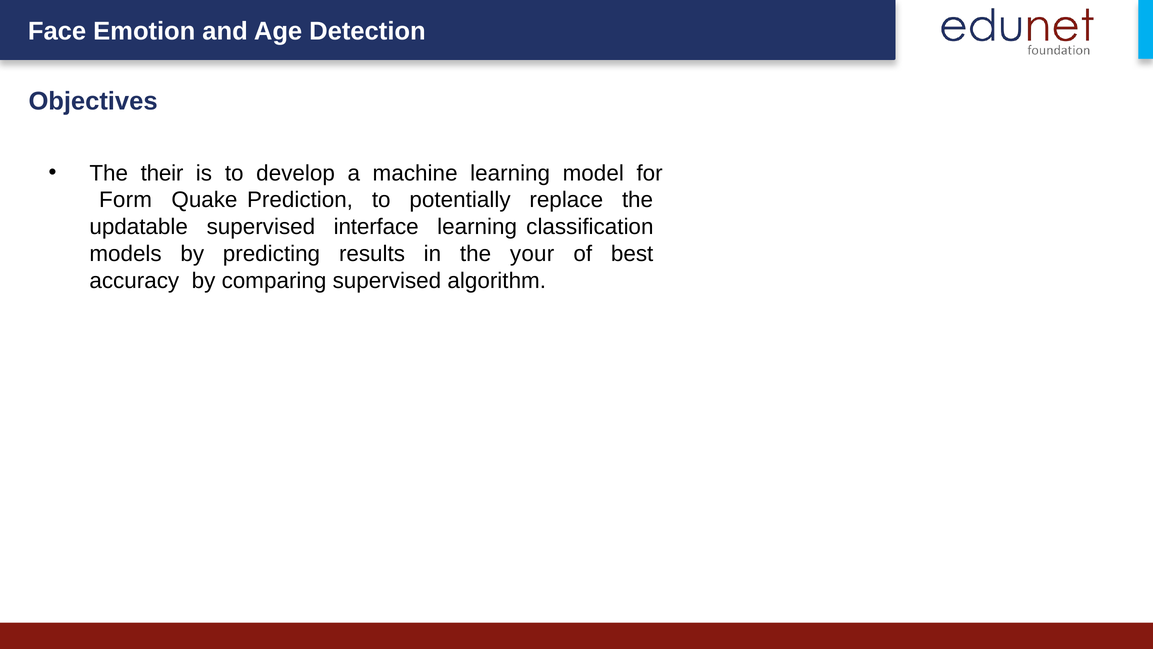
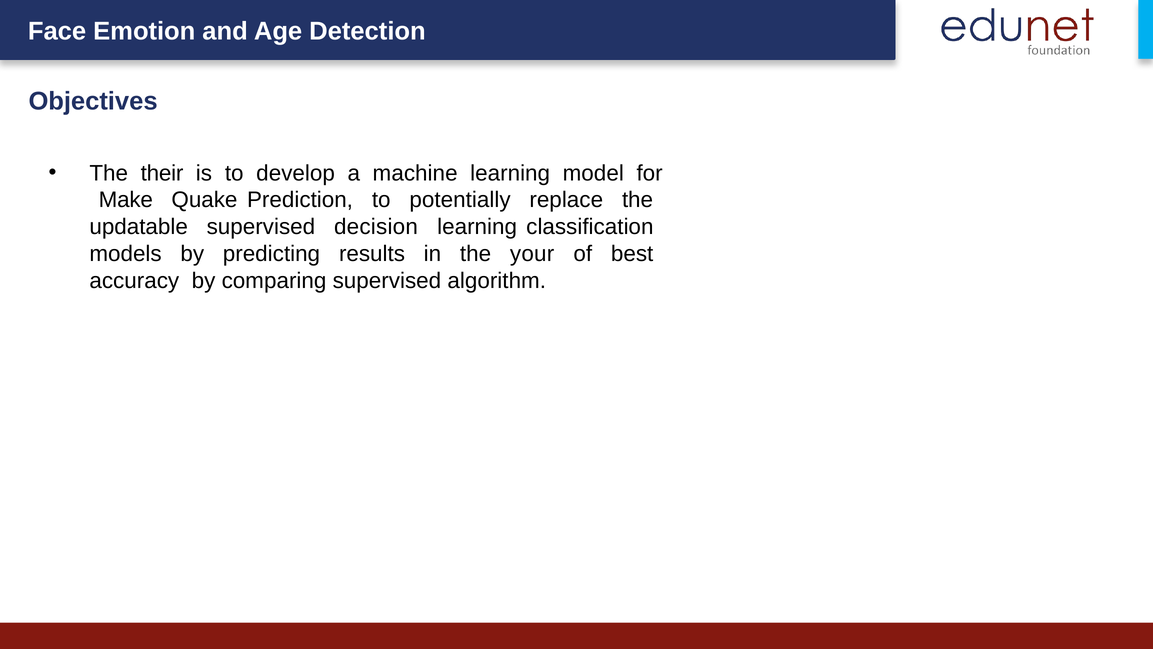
Form: Form -> Make (126, 200)
interface: interface -> decision (376, 227)
